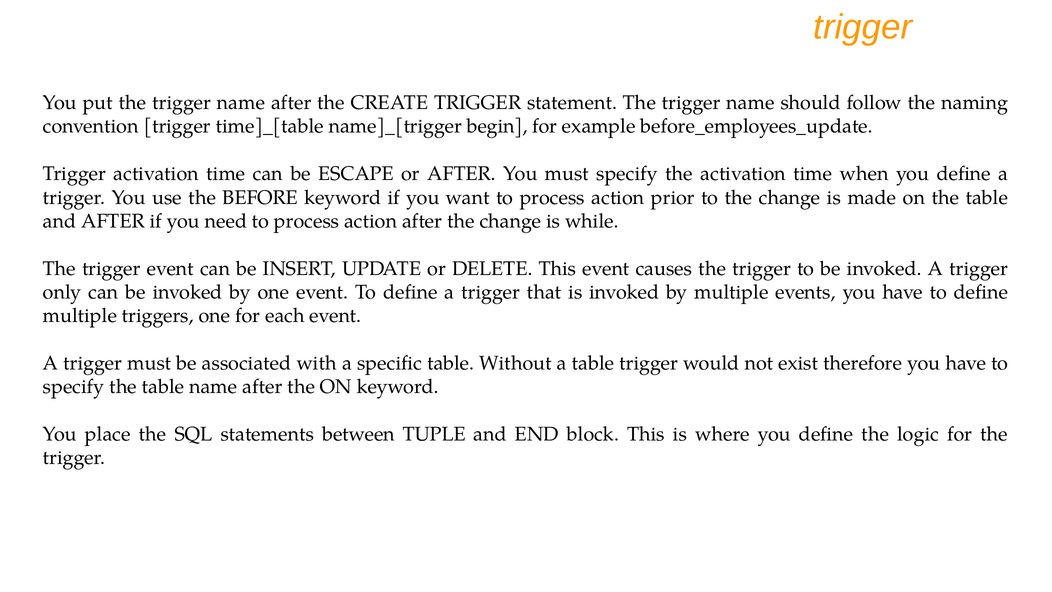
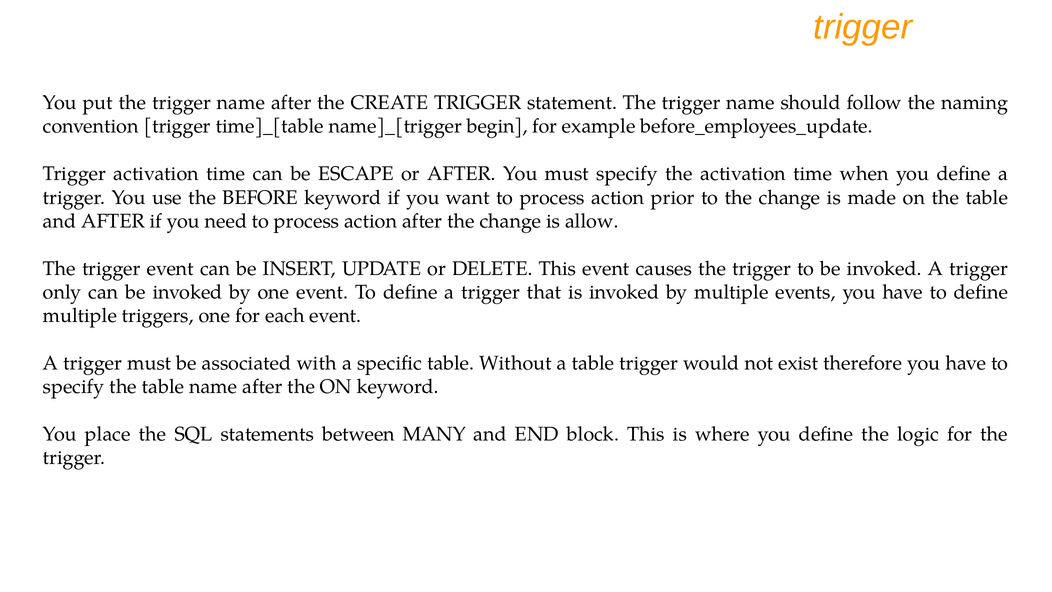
while: while -> allow (592, 221)
TUPLE: TUPLE -> MANY (434, 434)
